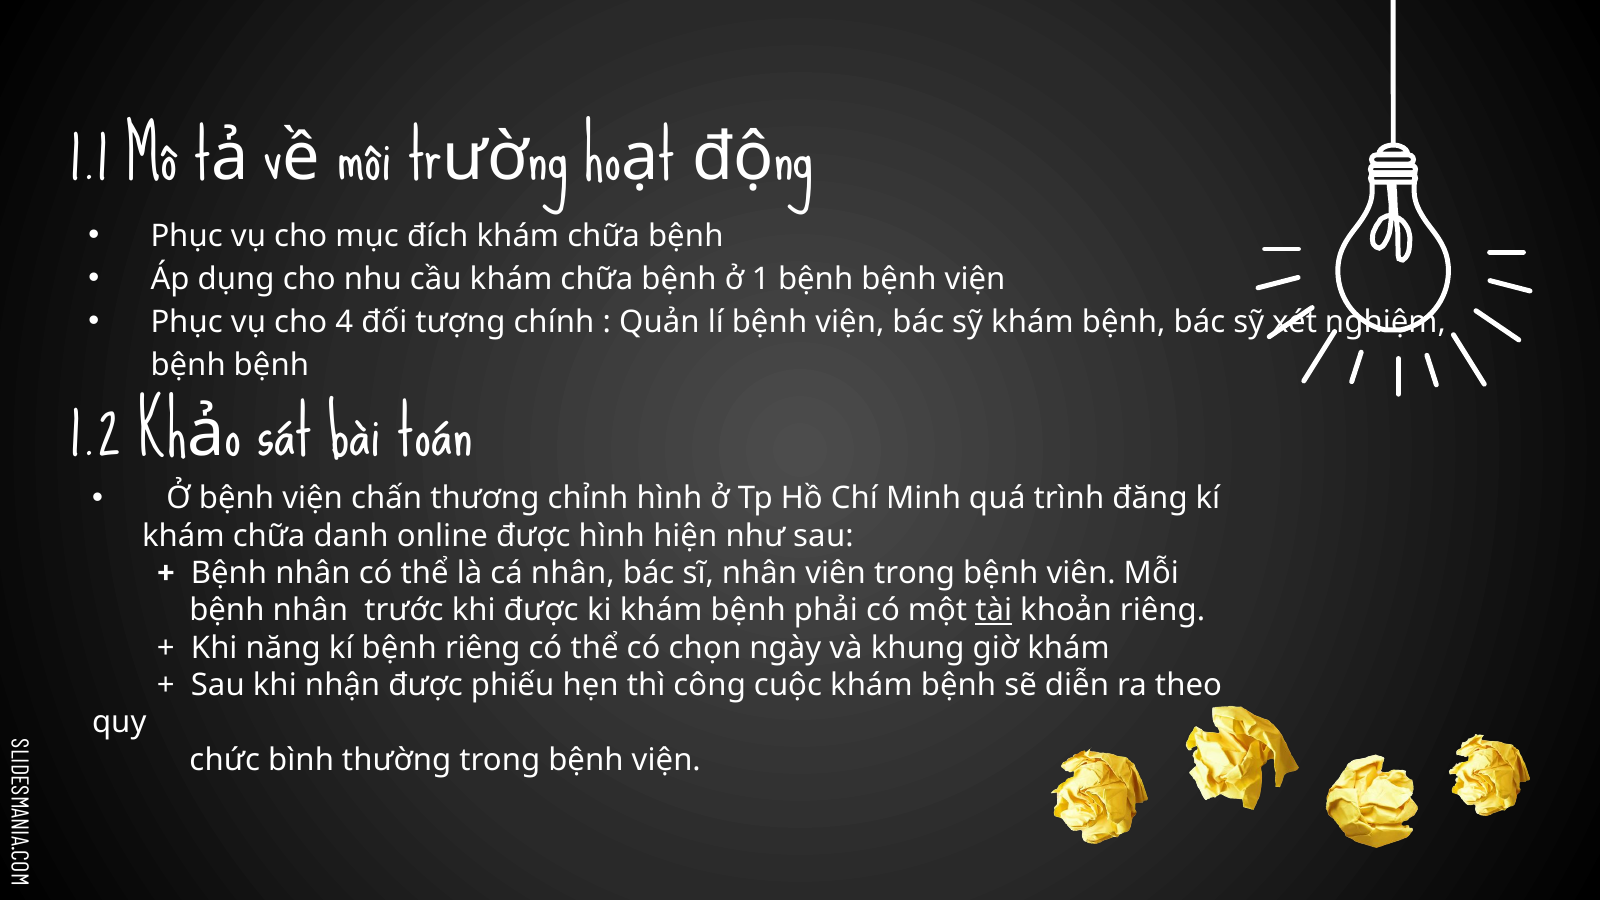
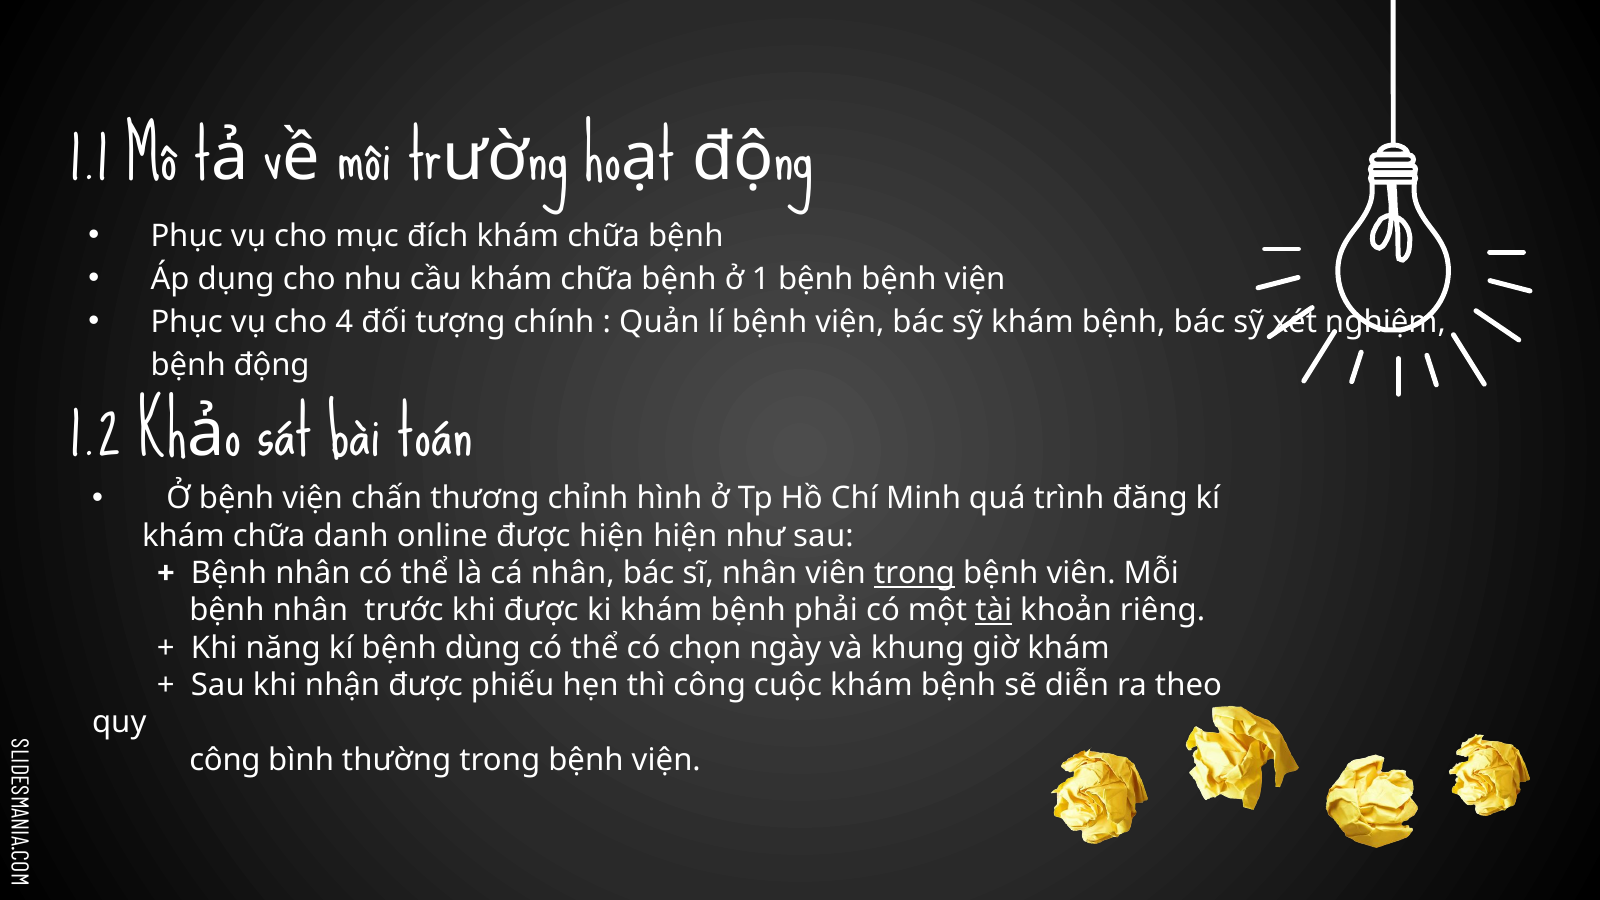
bệnh: bệnh -> động (272, 365)
được hình: hình -> hiện (612, 536)
trong underline: none -> present (915, 573)
bệnh riêng: riêng -> dùng (483, 648)
chức: chức -> công (225, 760)
